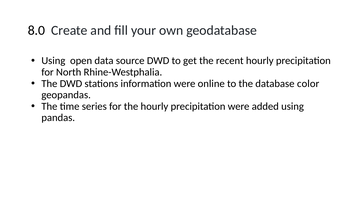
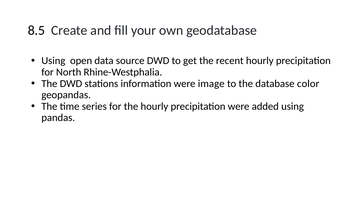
8.0: 8.0 -> 8.5 (36, 31)
online: online -> image (211, 84)
